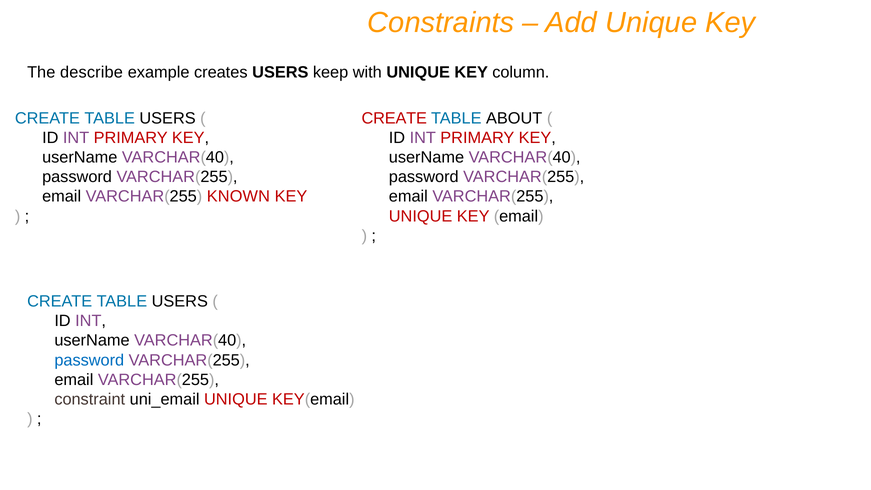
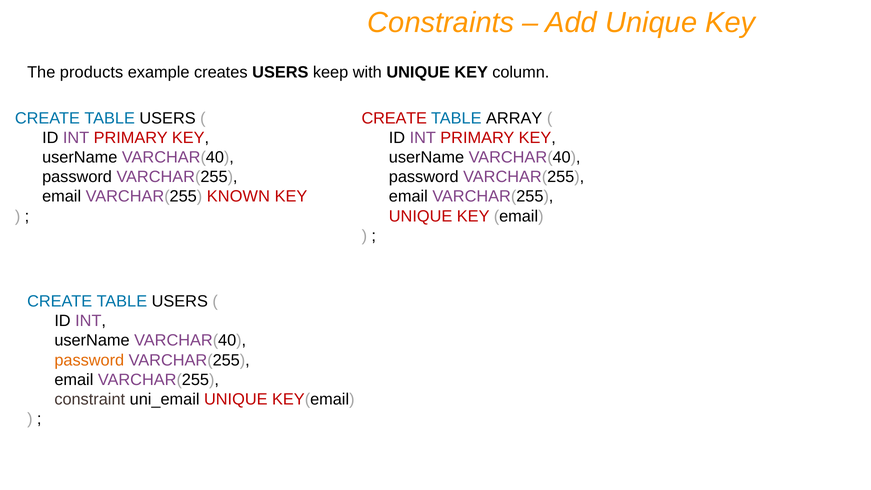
describe: describe -> products (92, 73)
ABOUT: ABOUT -> ARRAY (514, 118)
password colour: blue -> orange (89, 360)
